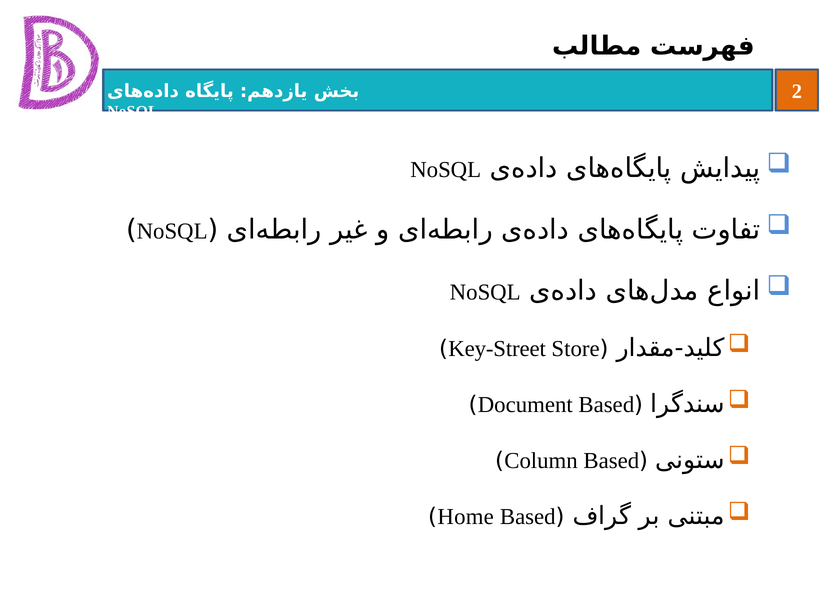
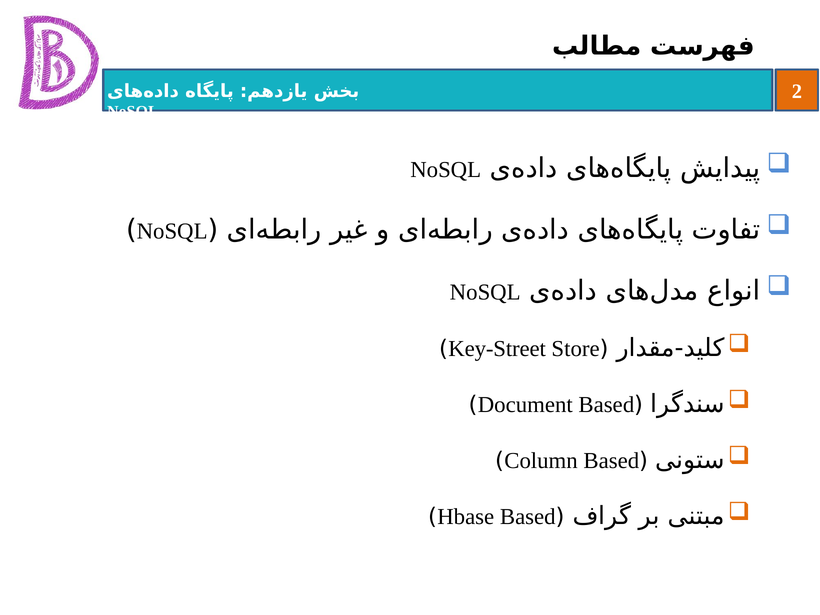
Home: Home -> Hbase (466, 517)
